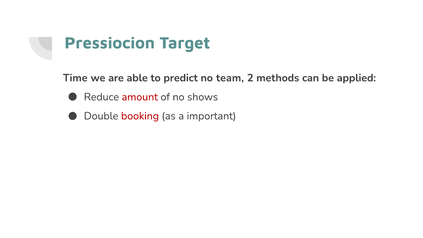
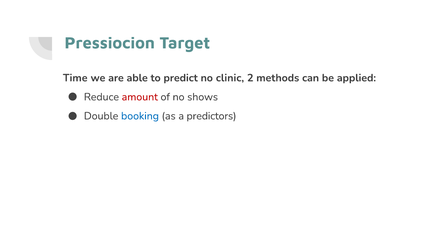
team: team -> clinic (230, 78)
booking colour: red -> blue (140, 116)
important: important -> predictors (211, 116)
